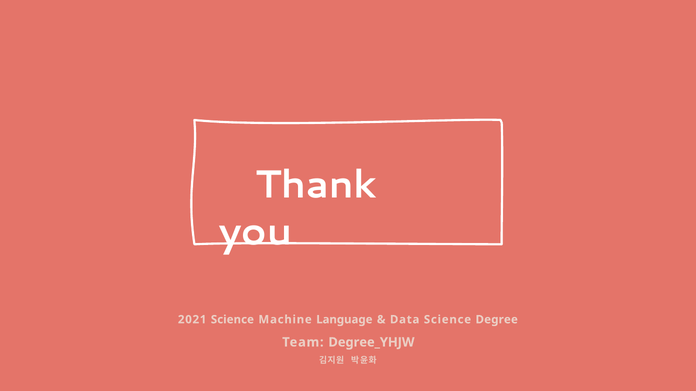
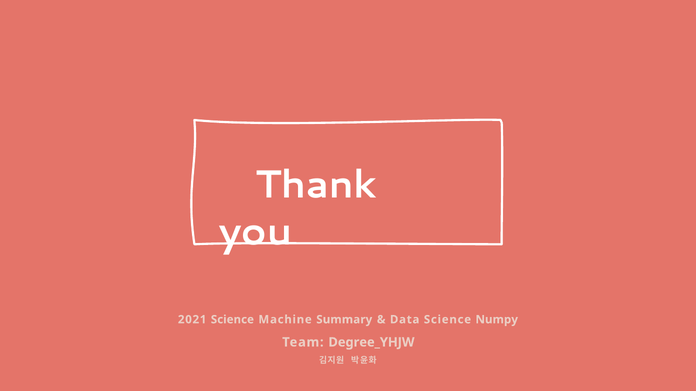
Language: Language -> Summary (344, 320)
Degree: Degree -> Numpy (497, 320)
